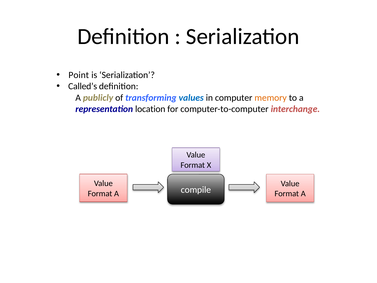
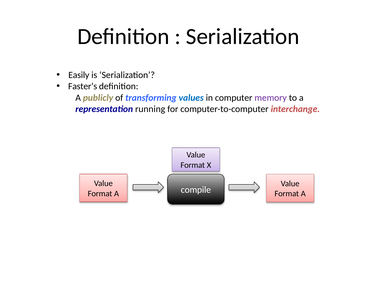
Point: Point -> Easily (79, 75)
Called’s: Called’s -> Faster’s (83, 86)
memory colour: orange -> purple (271, 98)
location: location -> running (150, 109)
